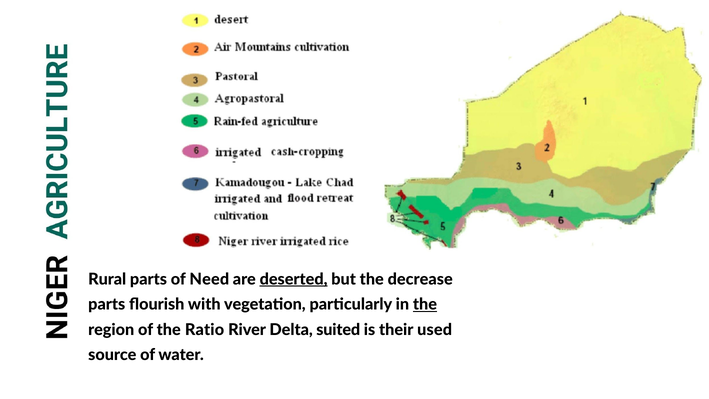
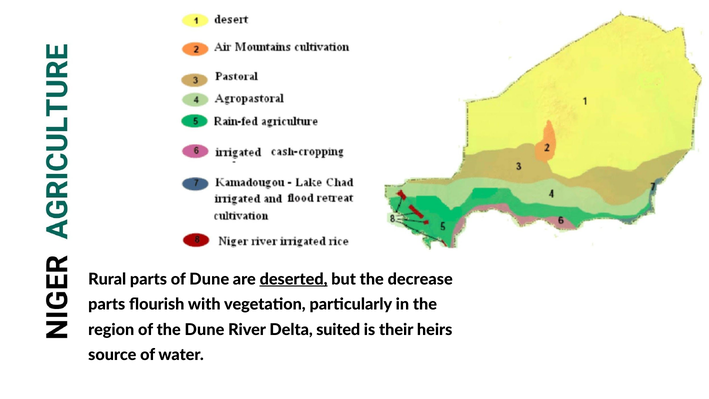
of Need: Need -> Dune (209, 279)
the underline: present -> none (425, 304)
the Ratio: Ratio -> Dune (205, 330)
used: used -> heirs (435, 330)
